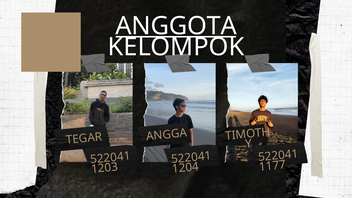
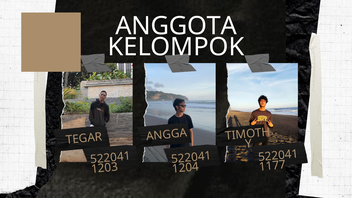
ANGGOTA underline: present -> none (176, 26)
